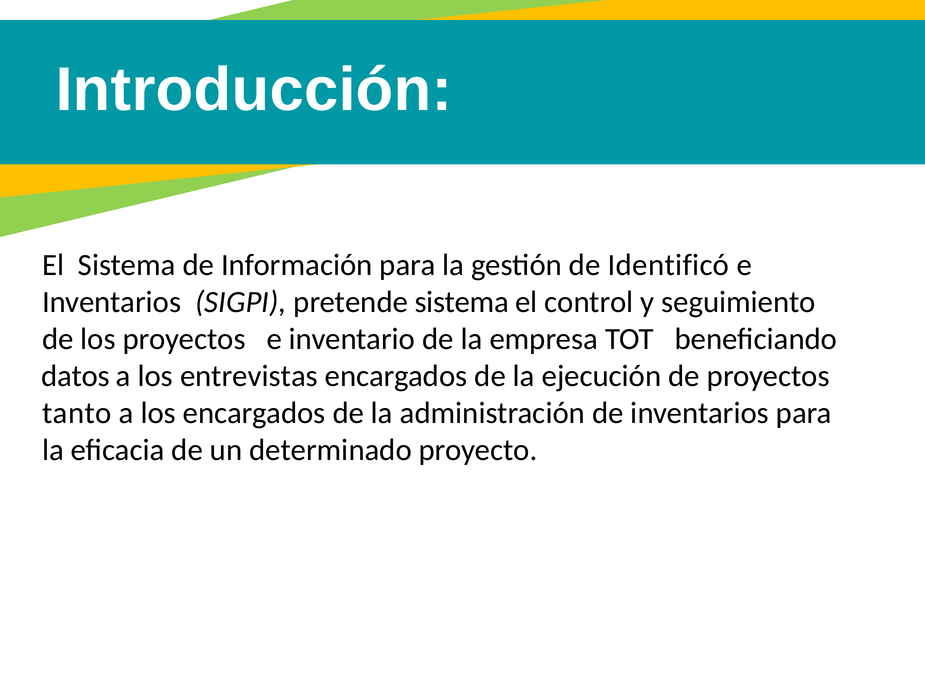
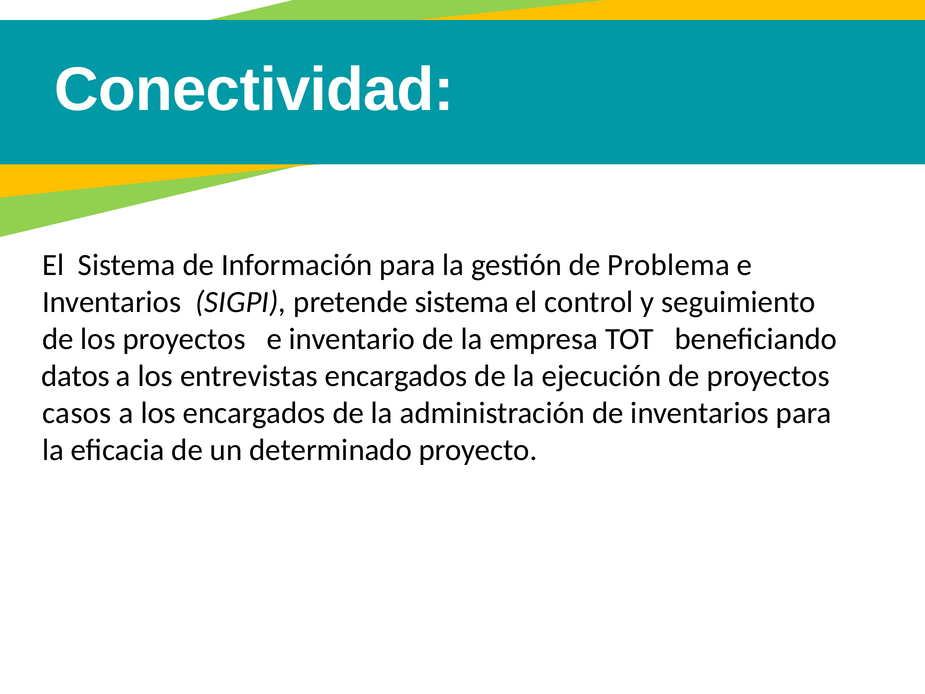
Introducción: Introducción -> Conectividad (254, 90)
Identificó: Identificó -> Problema (669, 265)
tanto: tanto -> casos (77, 413)
